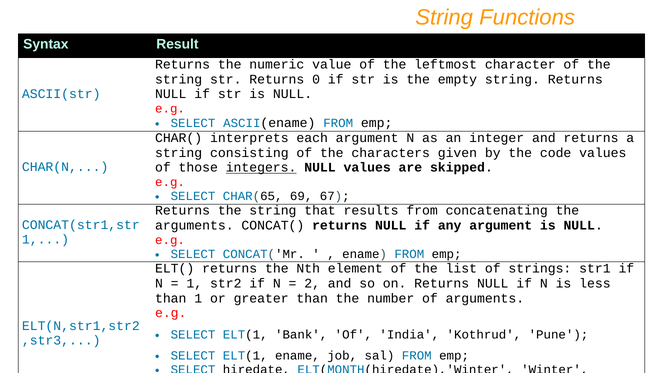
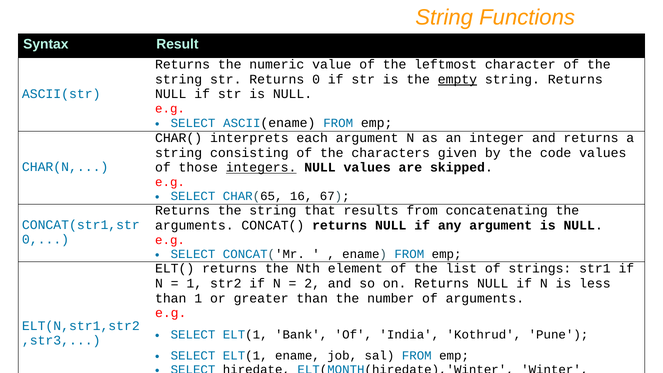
empty underline: none -> present (457, 79)
69: 69 -> 16 (301, 196)
1: 1 -> 0 (46, 240)
